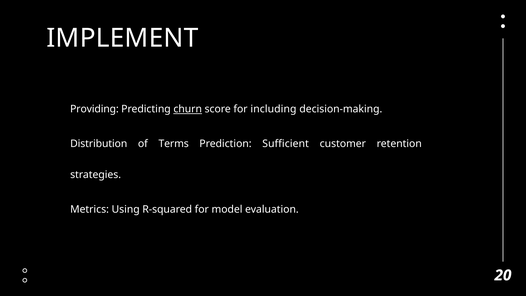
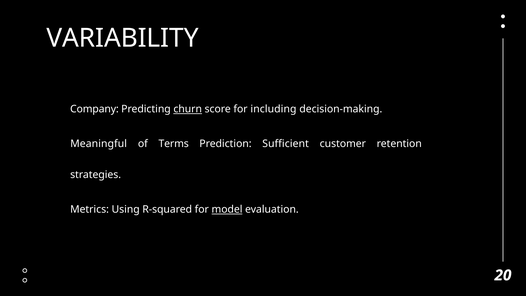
IMPLEMENT: IMPLEMENT -> VARIABILITY (123, 38)
Providing: Providing -> Company (94, 109)
Distribution: Distribution -> Meaningful (99, 144)
model underline: none -> present (227, 209)
